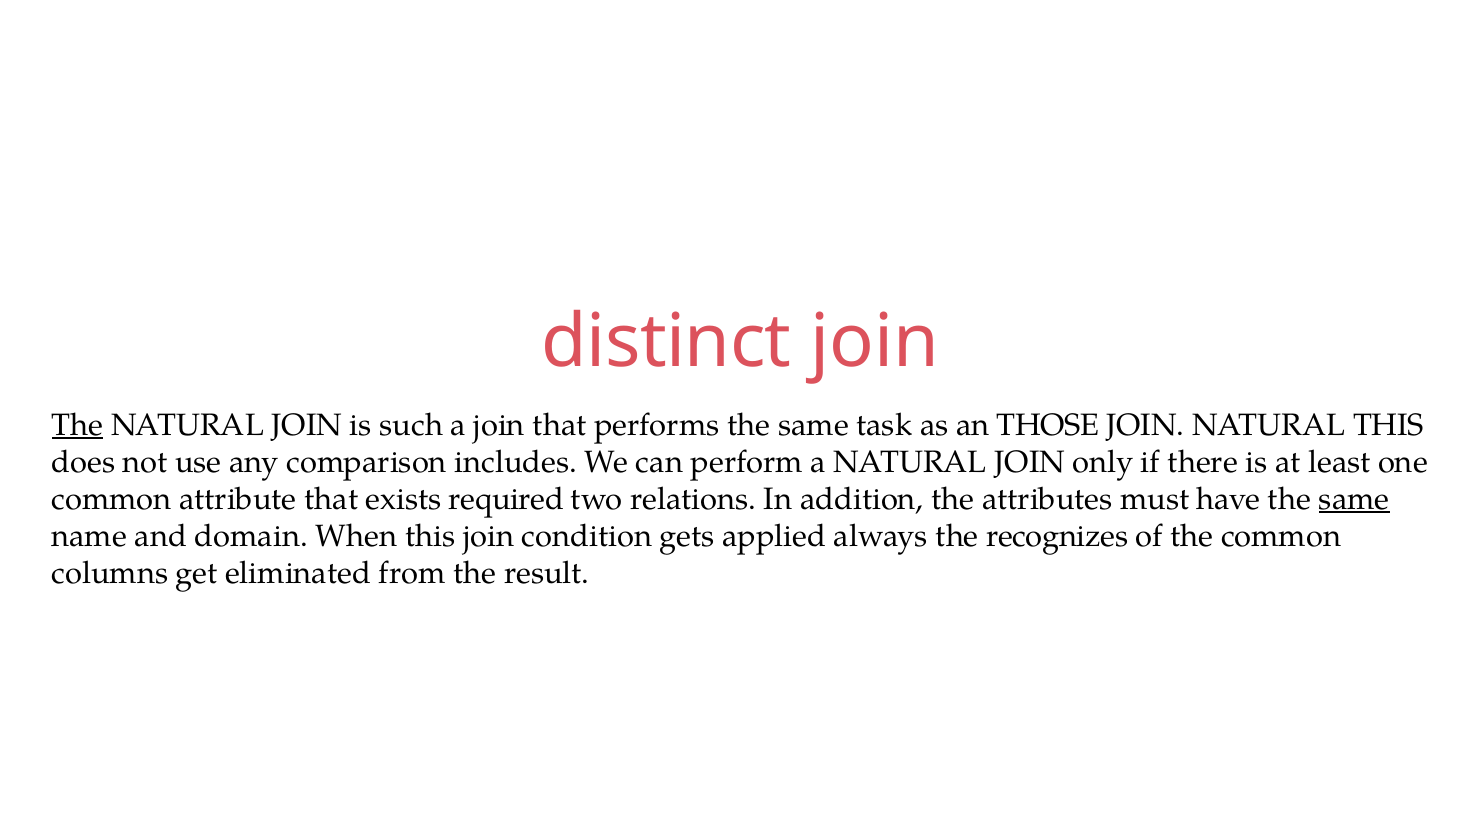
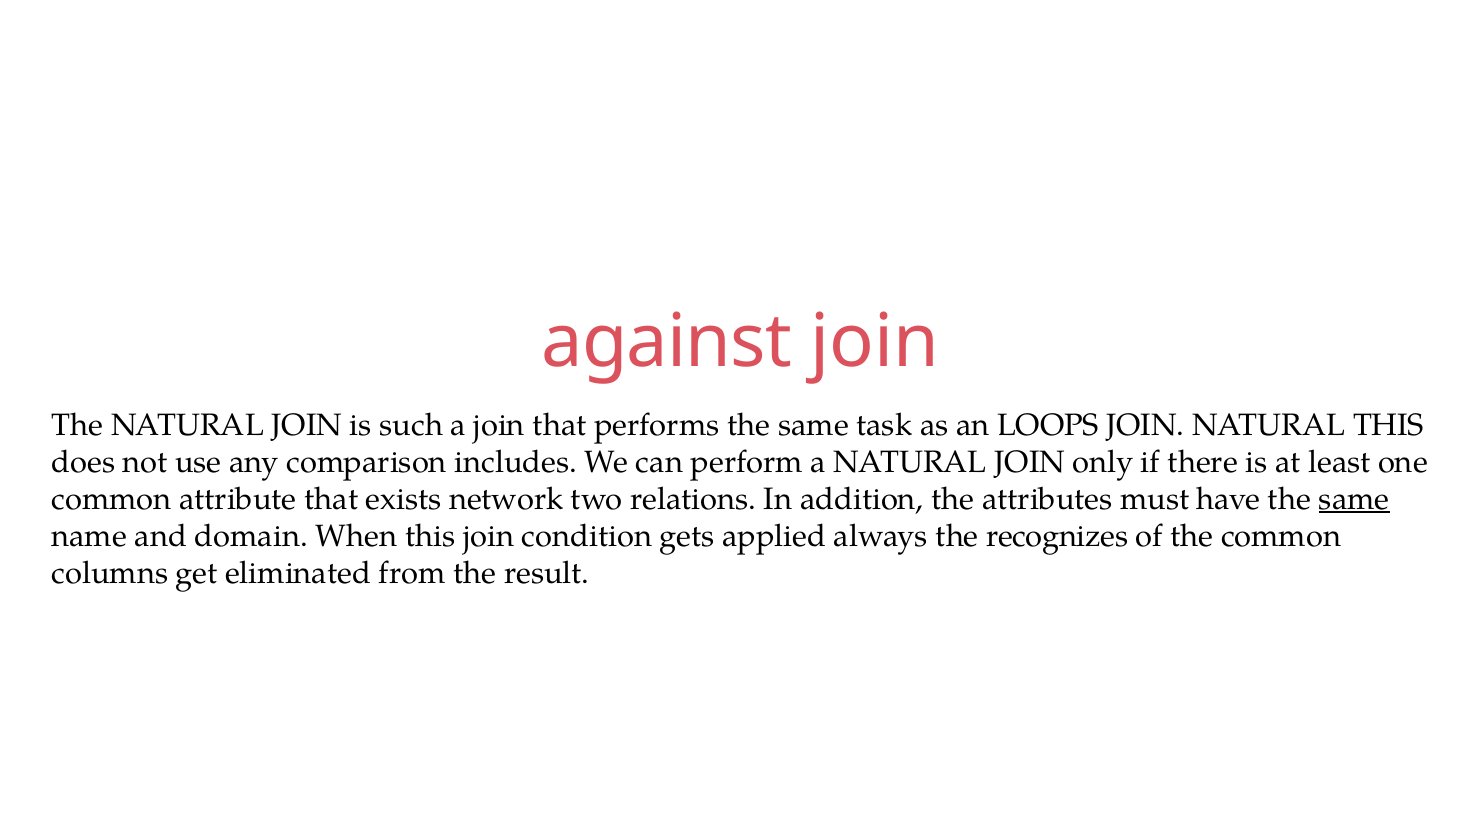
distinct: distinct -> against (667, 342)
The underline: present -> none (77, 425)
THOSE: THOSE -> LOOPS (1048, 425)
required: required -> network (506, 499)
